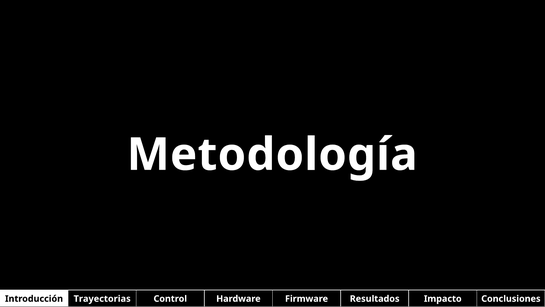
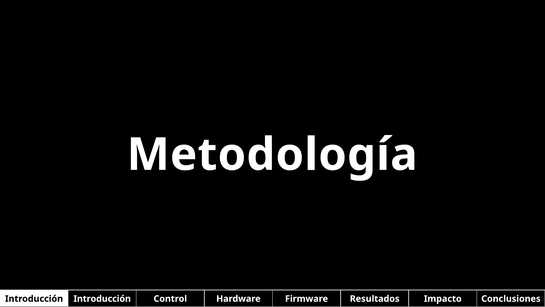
Introducción Trayectorias: Trayectorias -> Introducción (102, 298)
